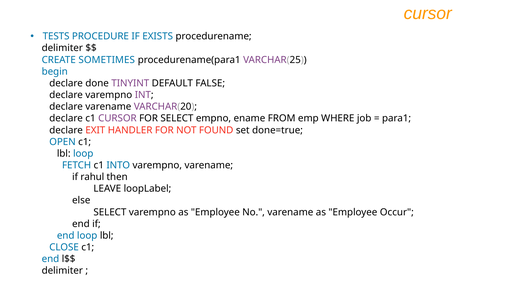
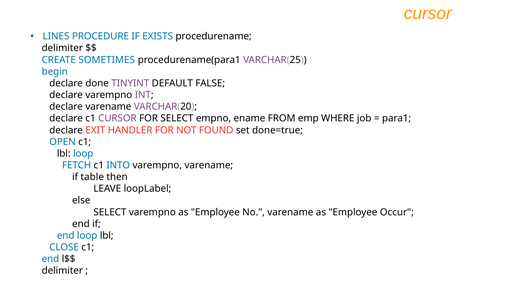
TESTS: TESTS -> LINES (56, 36)
rahul: rahul -> table (92, 177)
